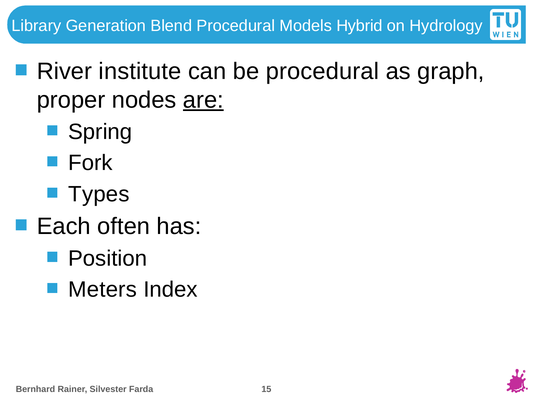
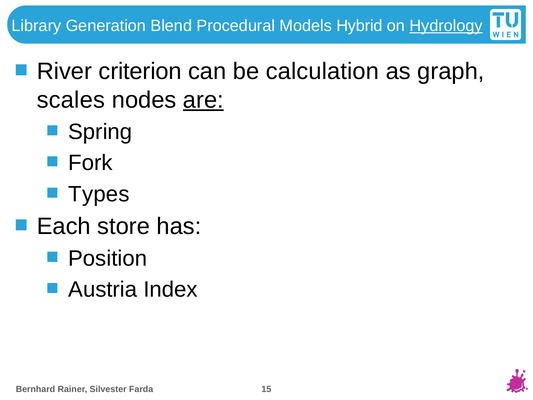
Hydrology underline: none -> present (446, 26)
institute: institute -> criterion (140, 71)
be procedural: procedural -> calculation (322, 71)
proper: proper -> scales (71, 100)
often: often -> store (124, 226)
Meters: Meters -> Austria (103, 289)
